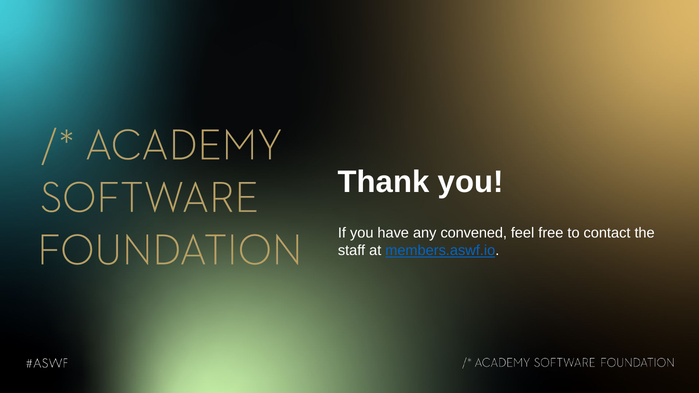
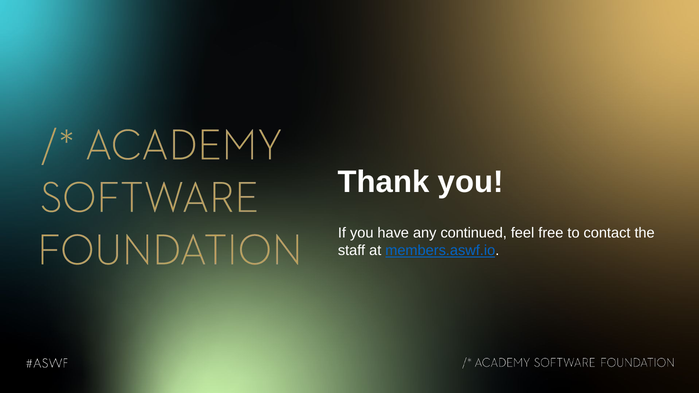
convened: convened -> continued (474, 233)
